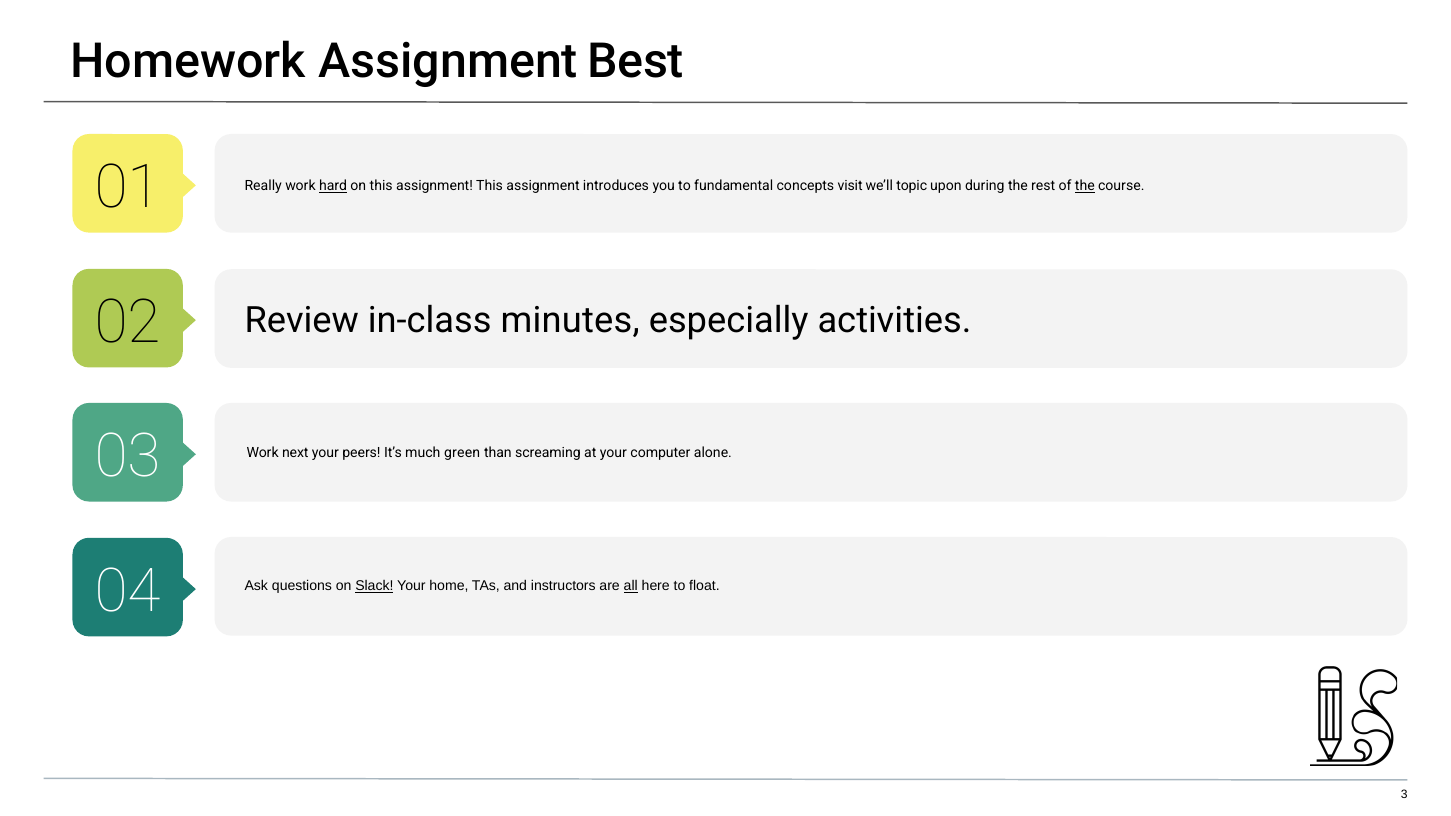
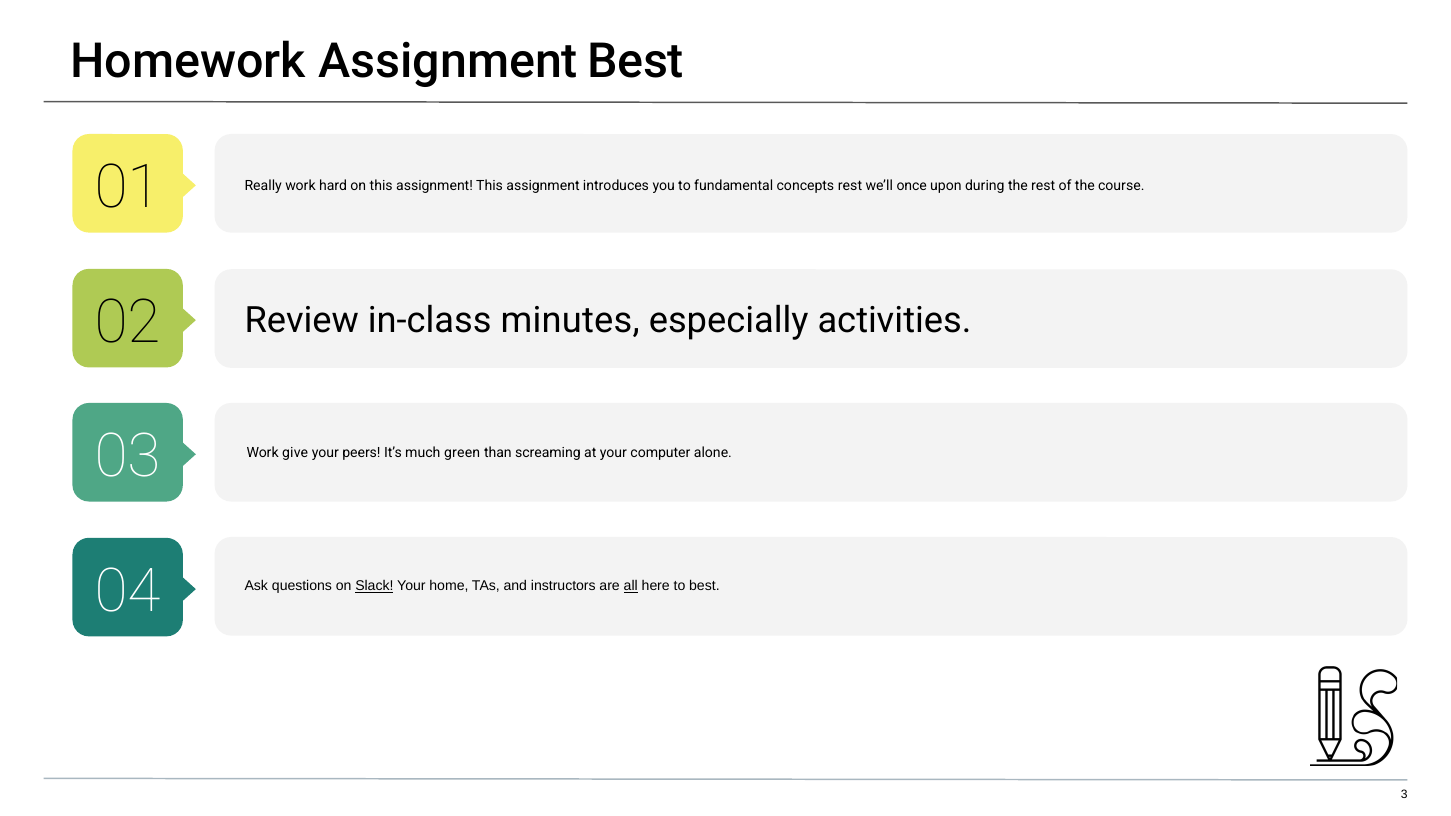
hard underline: present -> none (333, 186)
concepts visit: visit -> rest (850, 186)
topic: topic -> once (912, 186)
the underline: present -> none (1085, 186)
next: next -> give (295, 453)
to float: float -> best (704, 586)
